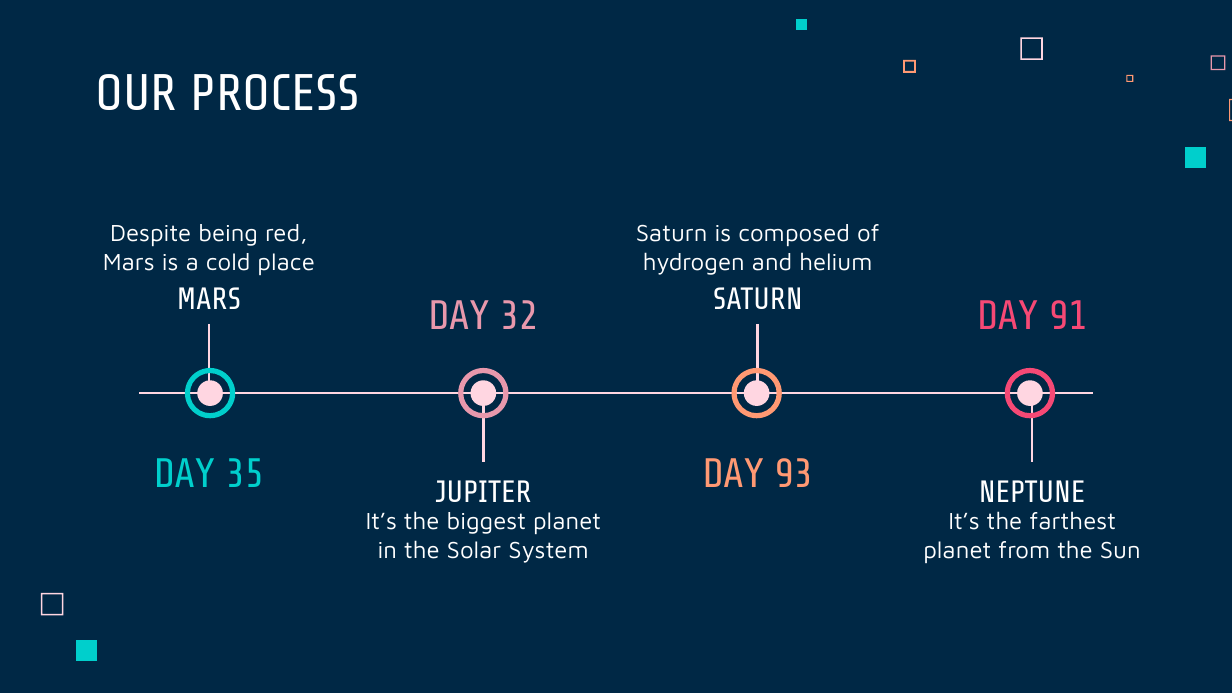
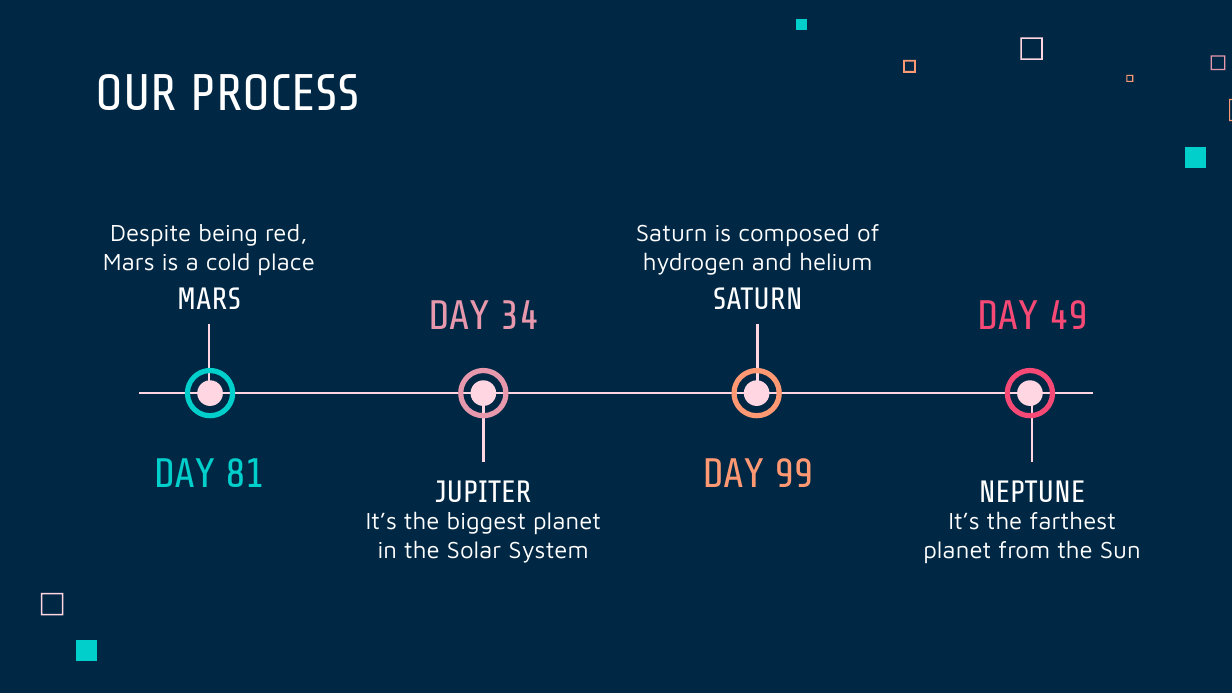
32: 32 -> 34 (519, 316)
91: 91 -> 49 (1068, 316)
35: 35 -> 81 (245, 474)
93: 93 -> 99 (794, 474)
